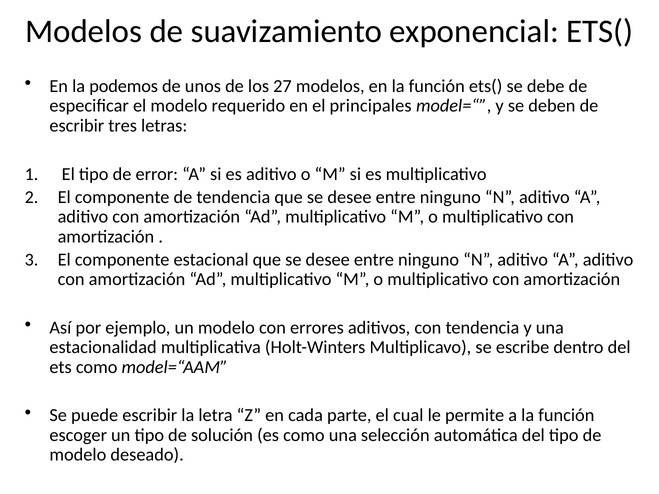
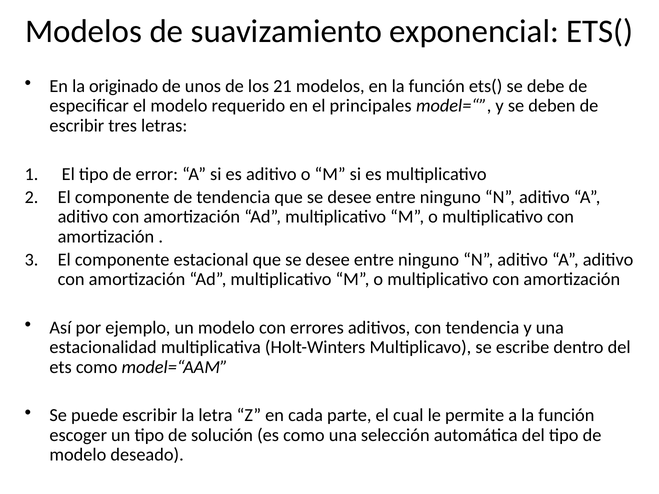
podemos: podemos -> originado (124, 86)
27: 27 -> 21 (282, 86)
